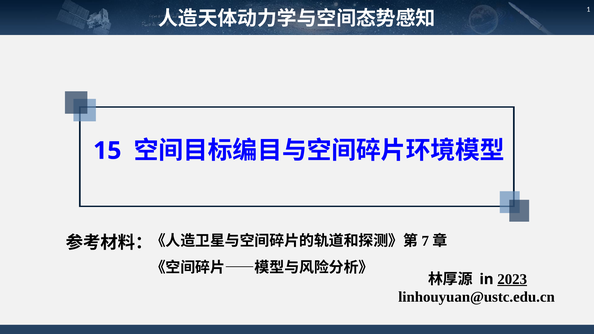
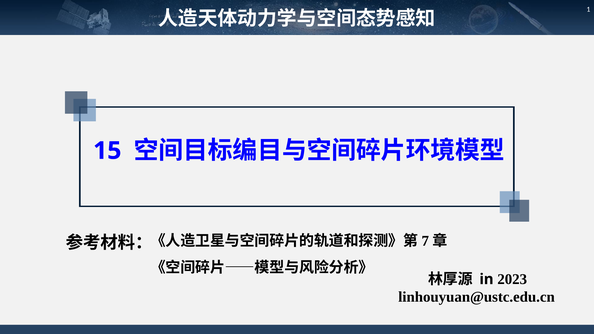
2023 underline: present -> none (512, 279)
